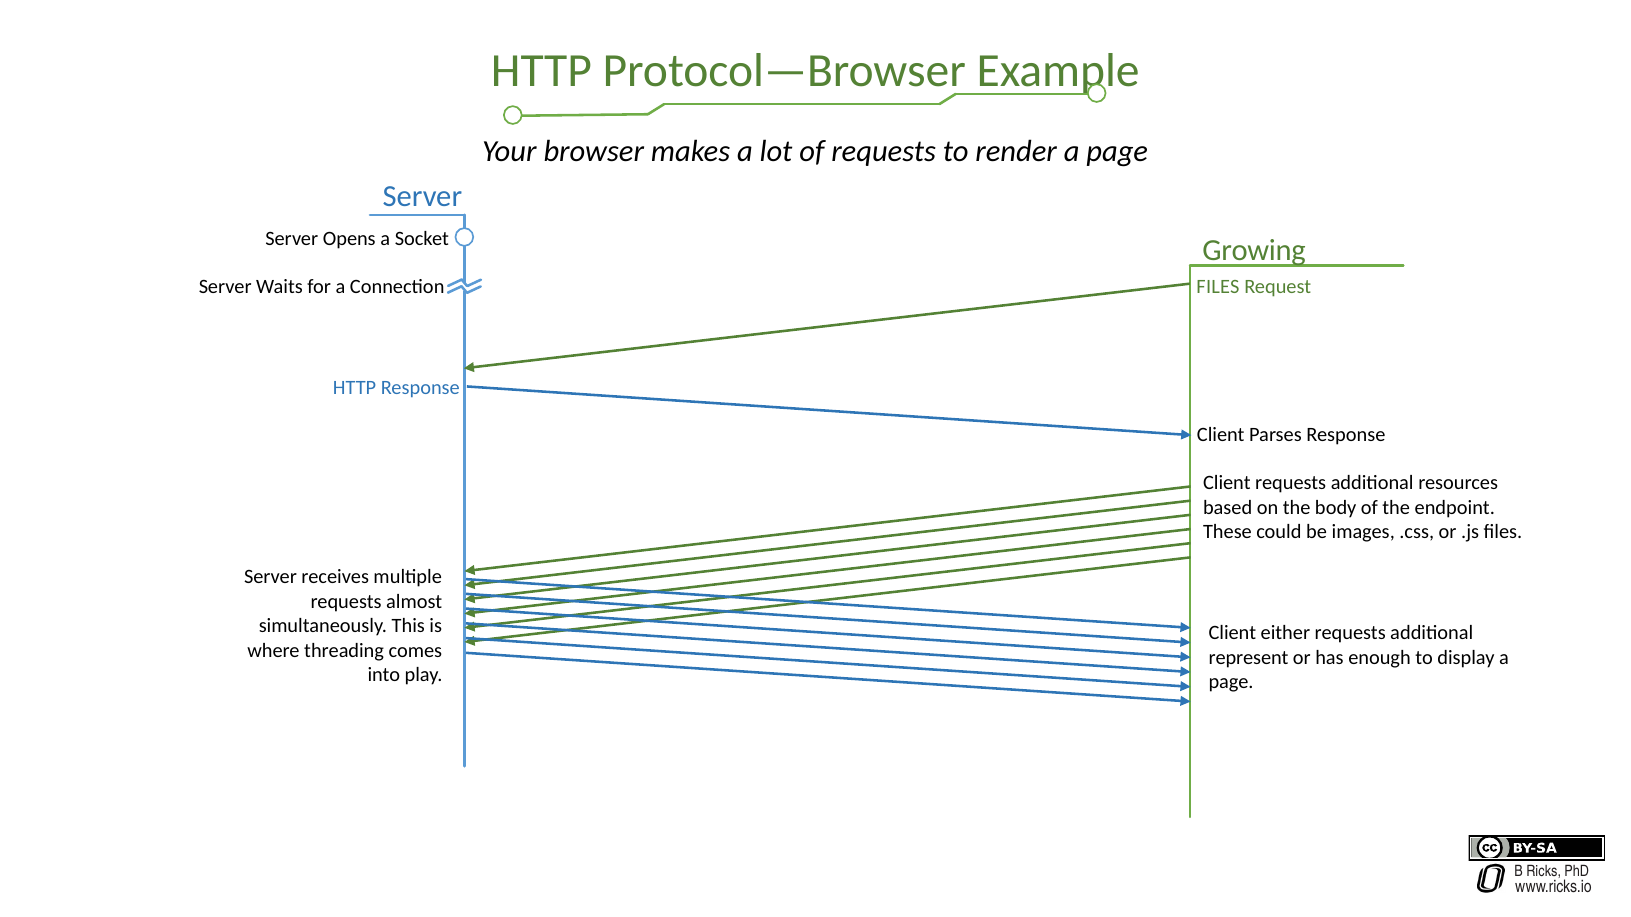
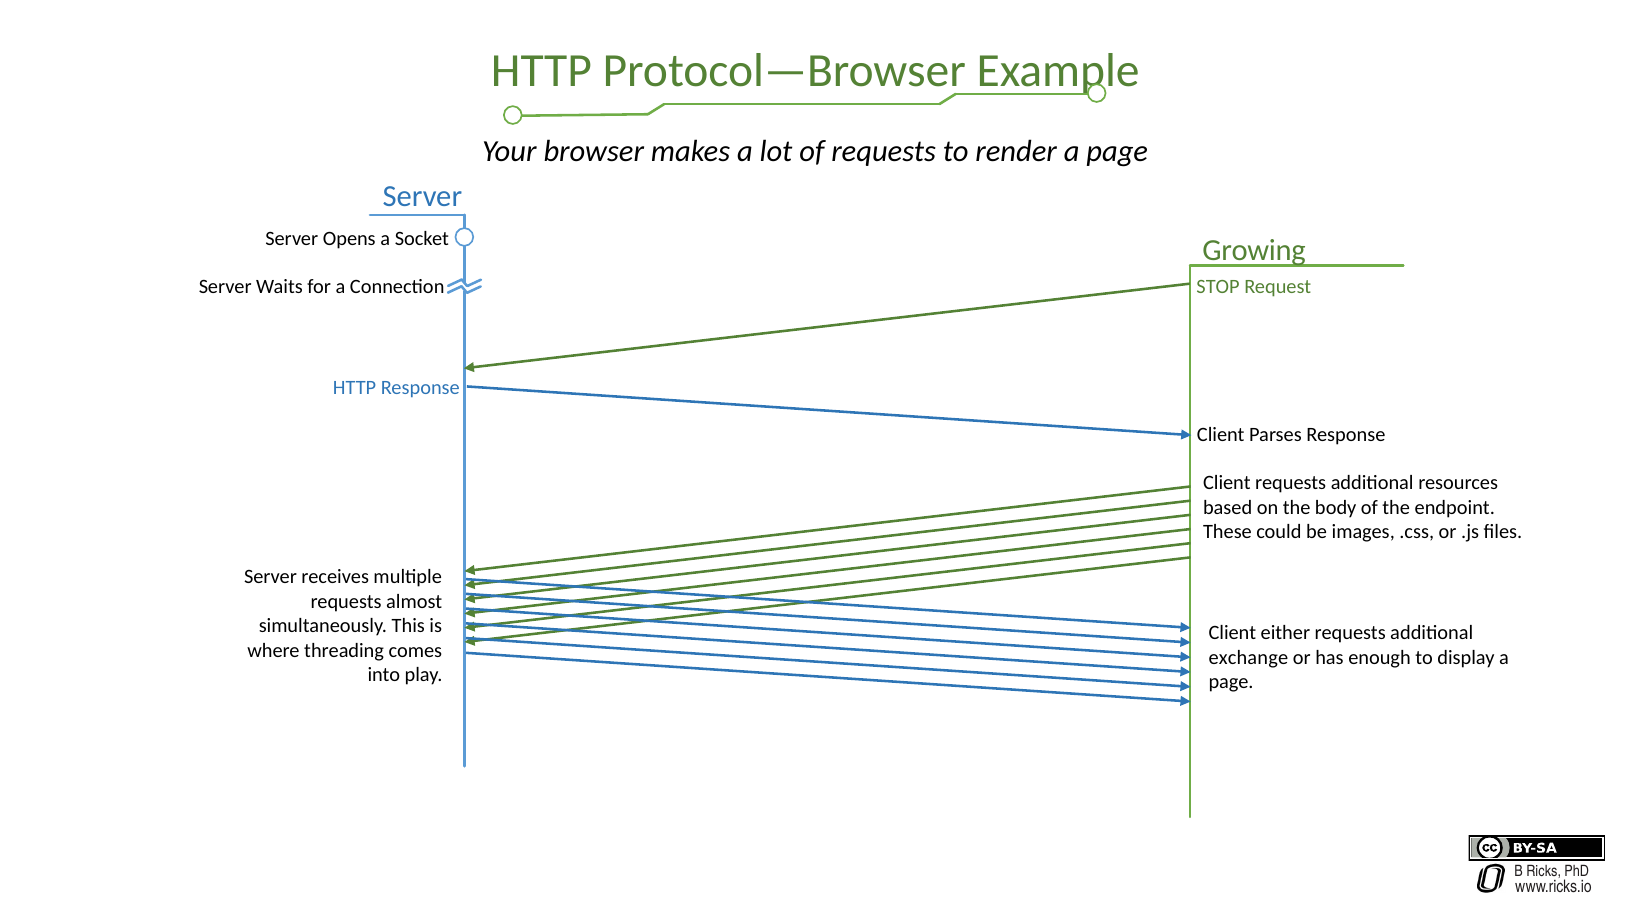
Connection FILES: FILES -> STOP (1218, 287)
represent: represent -> exchange (1248, 658)
